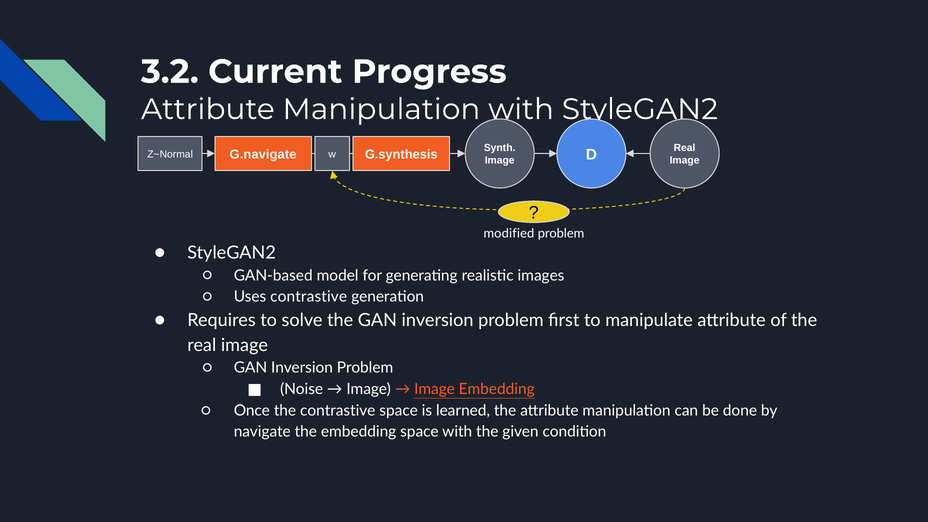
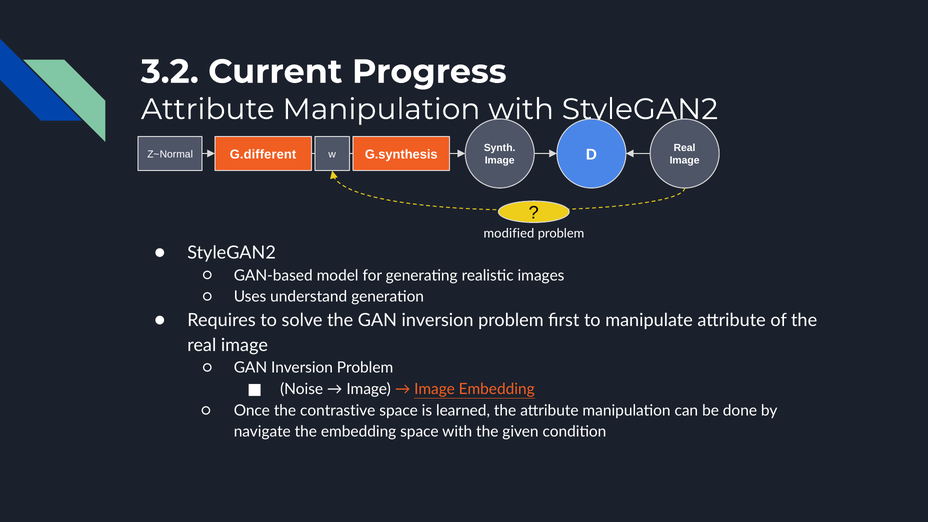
G.navigate: G.navigate -> G.different (263, 154)
Uses contrastive: contrastive -> understand (309, 297)
